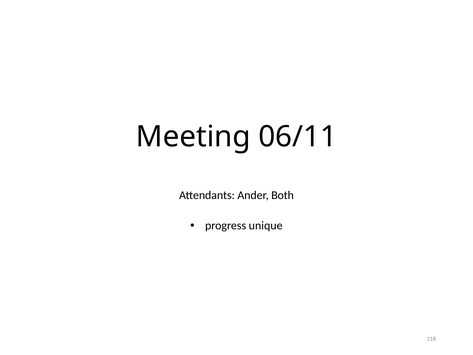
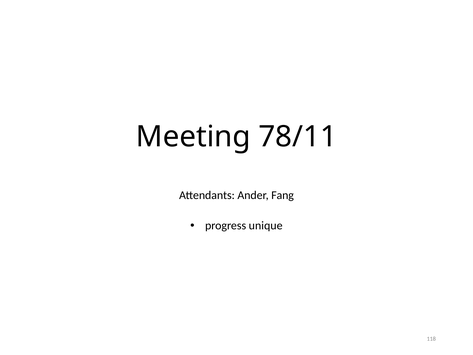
06/11: 06/11 -> 78/11 (298, 137)
Both: Both -> Fang (283, 195)
